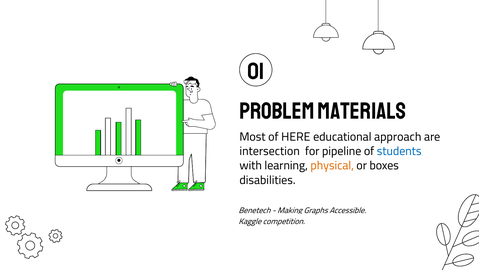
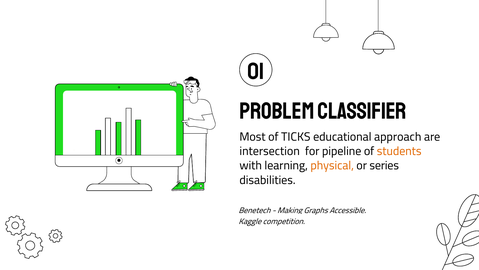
MATERIALS: MATERIALS -> CLASSIFIER (362, 111)
HERE: HERE -> TICKS (296, 137)
students colour: blue -> orange (399, 151)
boxes: boxes -> series (384, 165)
